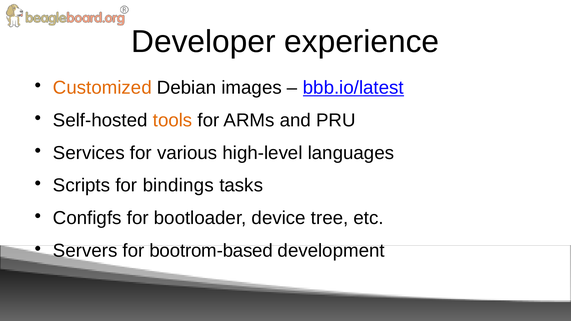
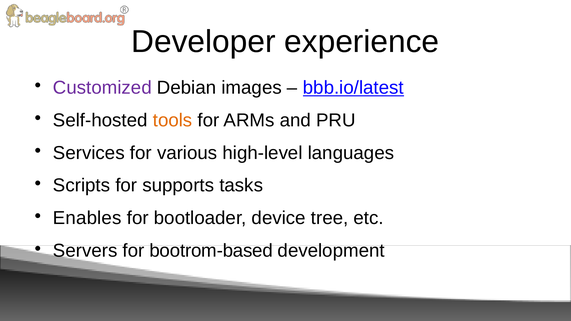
Customized colour: orange -> purple (102, 88)
bindings: bindings -> supports (178, 186)
Configfs: Configfs -> Enables (87, 218)
